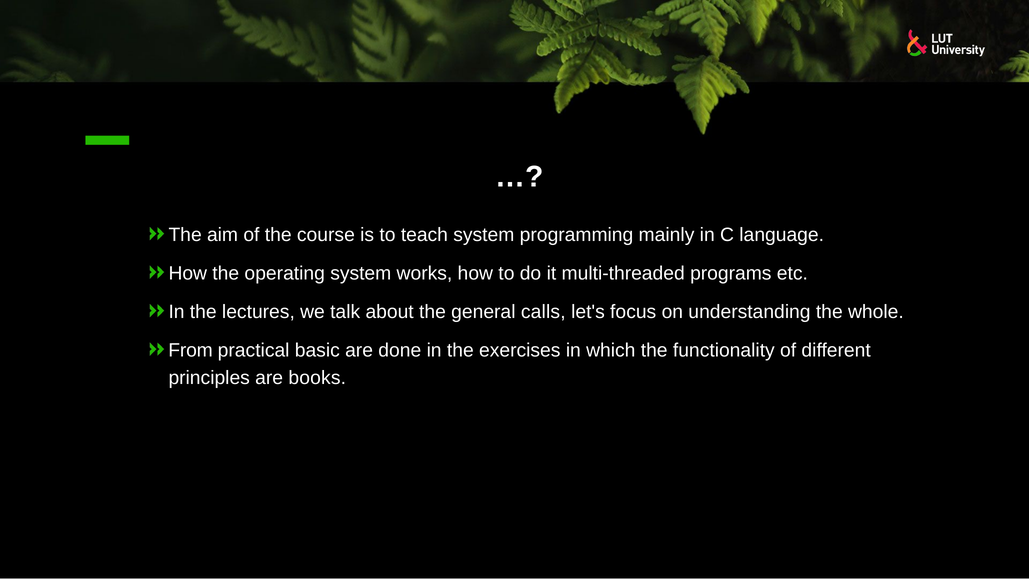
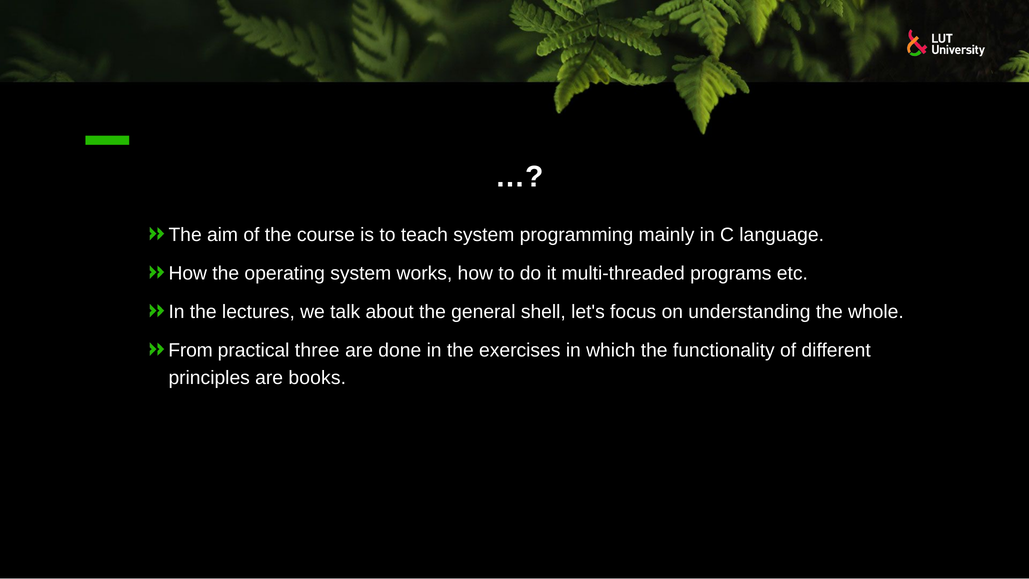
calls: calls -> shell (543, 312)
basic: basic -> three (317, 350)
